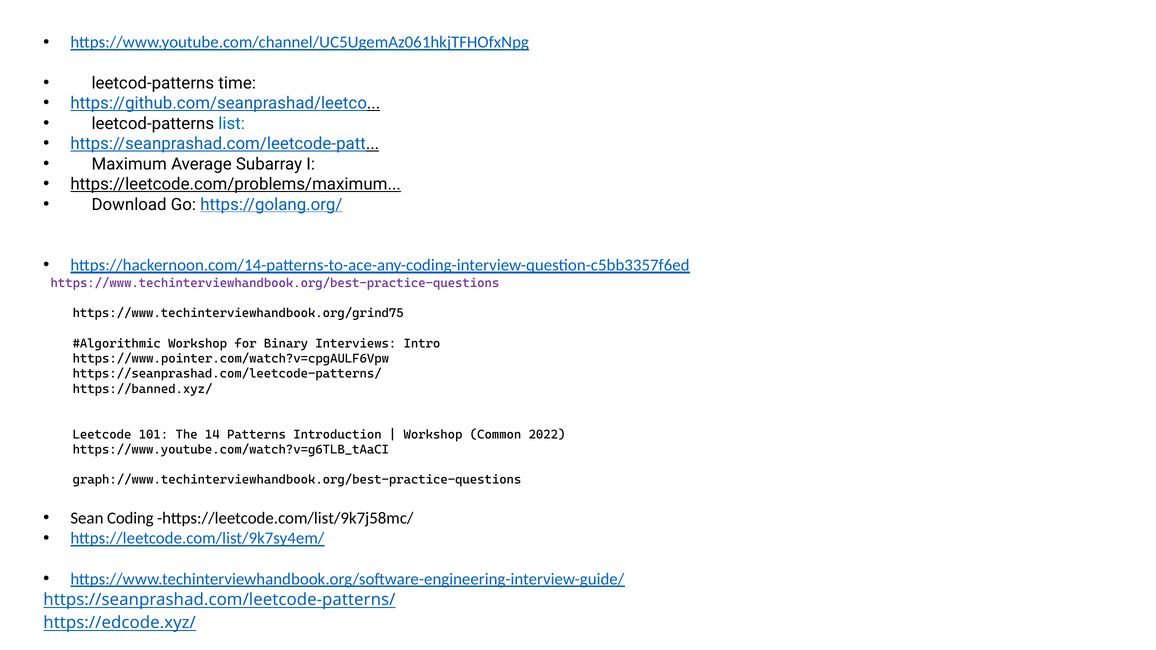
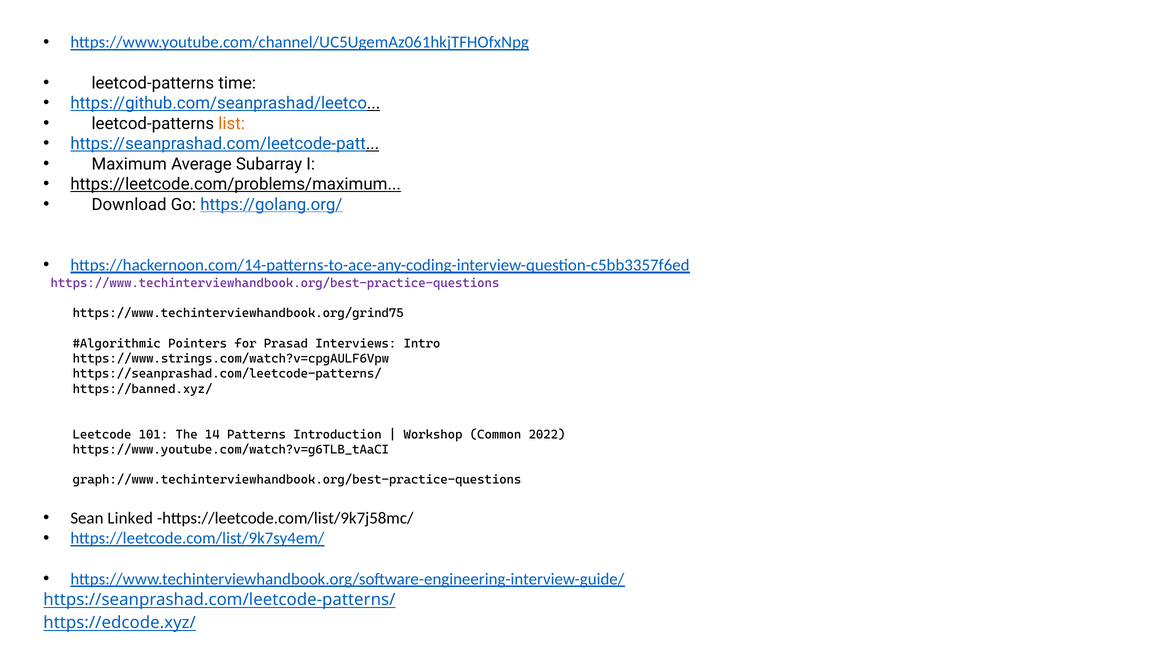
list colour: blue -> orange (232, 124)
Workshop: Workshop -> Pointers (198, 344)
Binary: Binary -> Prasad (286, 344)
https://www.pointer.com/watch?v=cpgAULF6Vpw: https://www.pointer.com/watch?v=cpgAULF6Vpw -> https://www.strings.com/watch?v=cpgAULF6Vpw (231, 359)
Coding: Coding -> Linked (130, 518)
